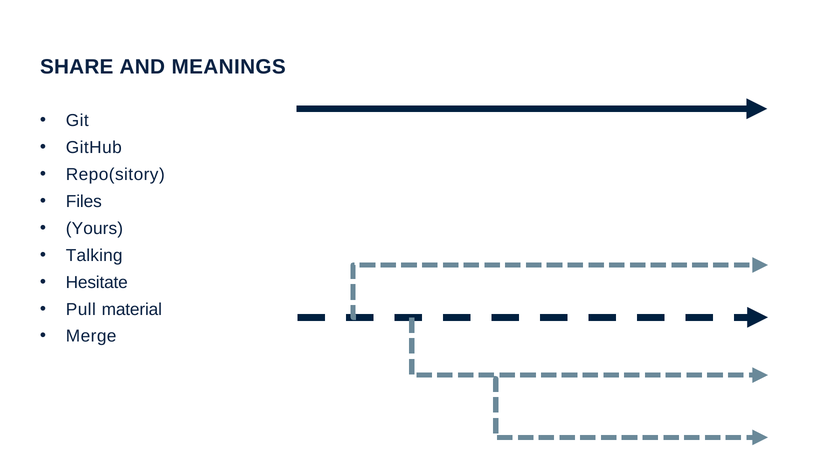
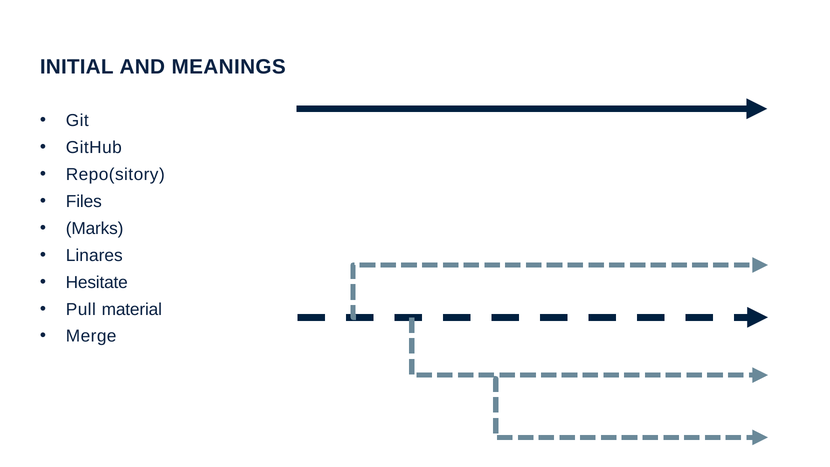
SHARE: SHARE -> INITIAL (77, 67)
Yours: Yours -> Marks (95, 228)
Talking: Talking -> Linares (94, 255)
